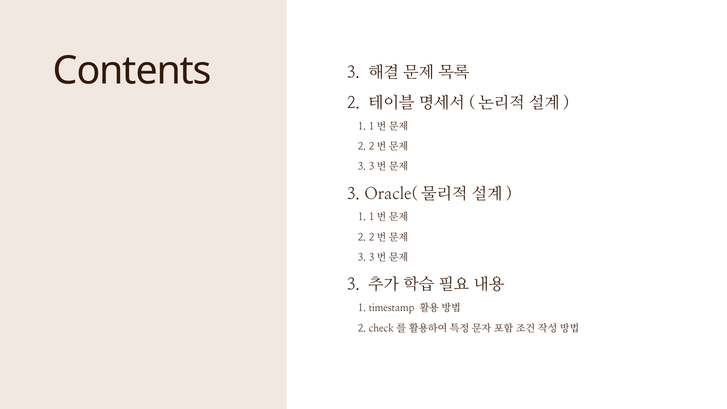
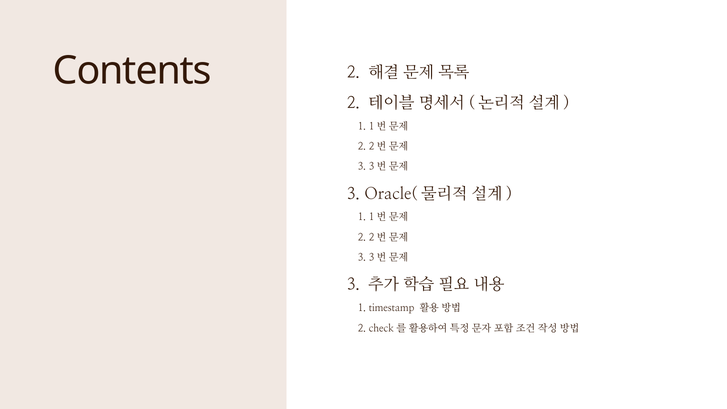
Contents 3: 3 -> 2 (353, 72)
